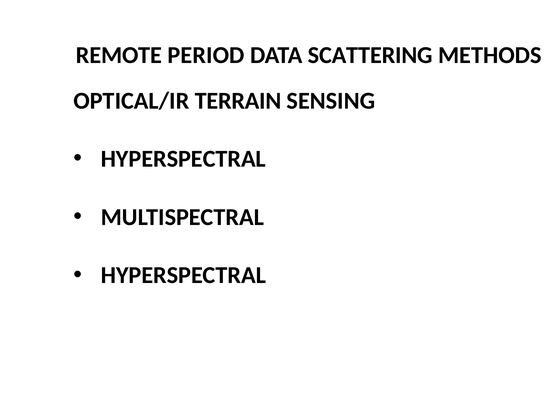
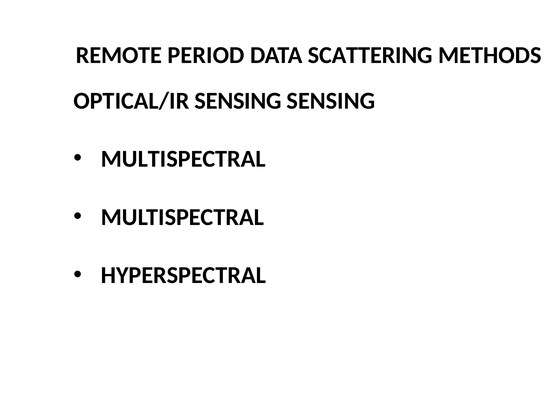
OPTICAL/IR TERRAIN: TERRAIN -> SENSING (238, 101)
HYPERSPECTRAL: HYPERSPECTRAL -> MULTISPECTRAL (183, 159)
